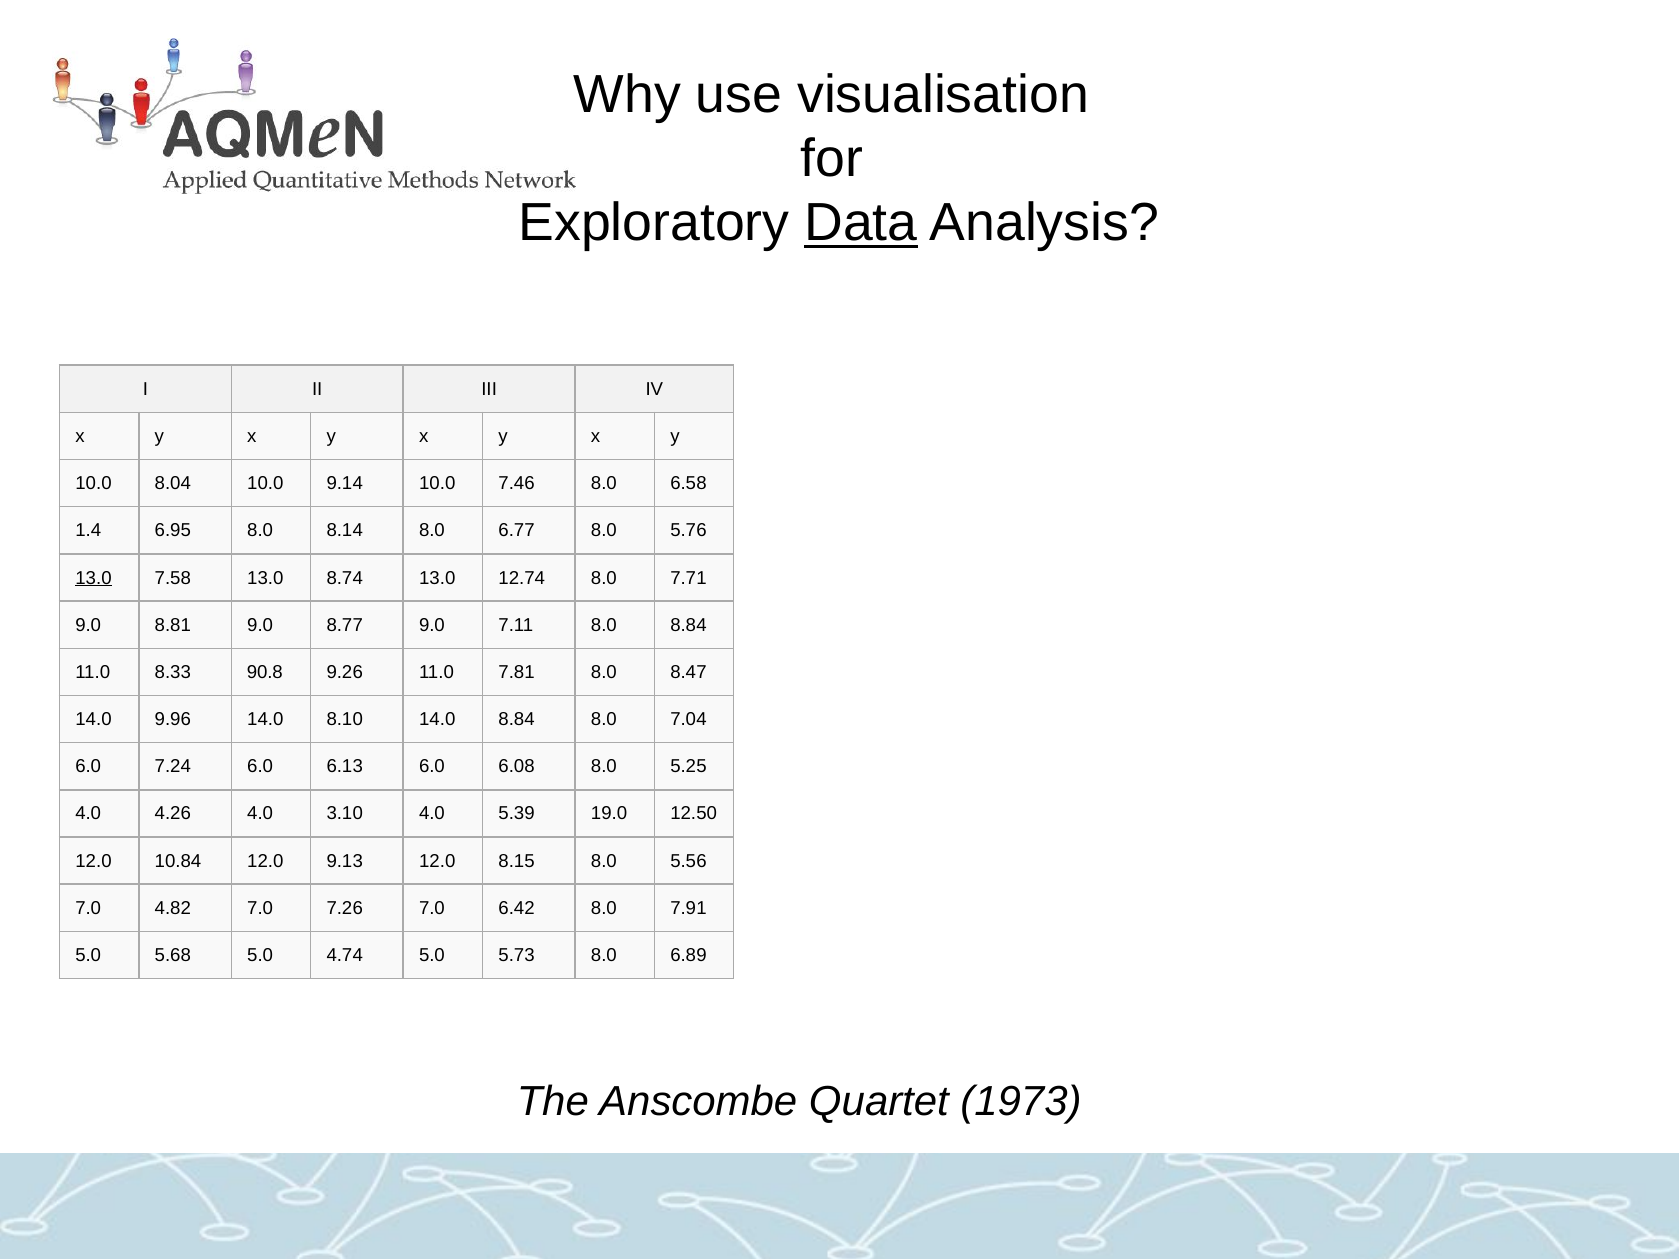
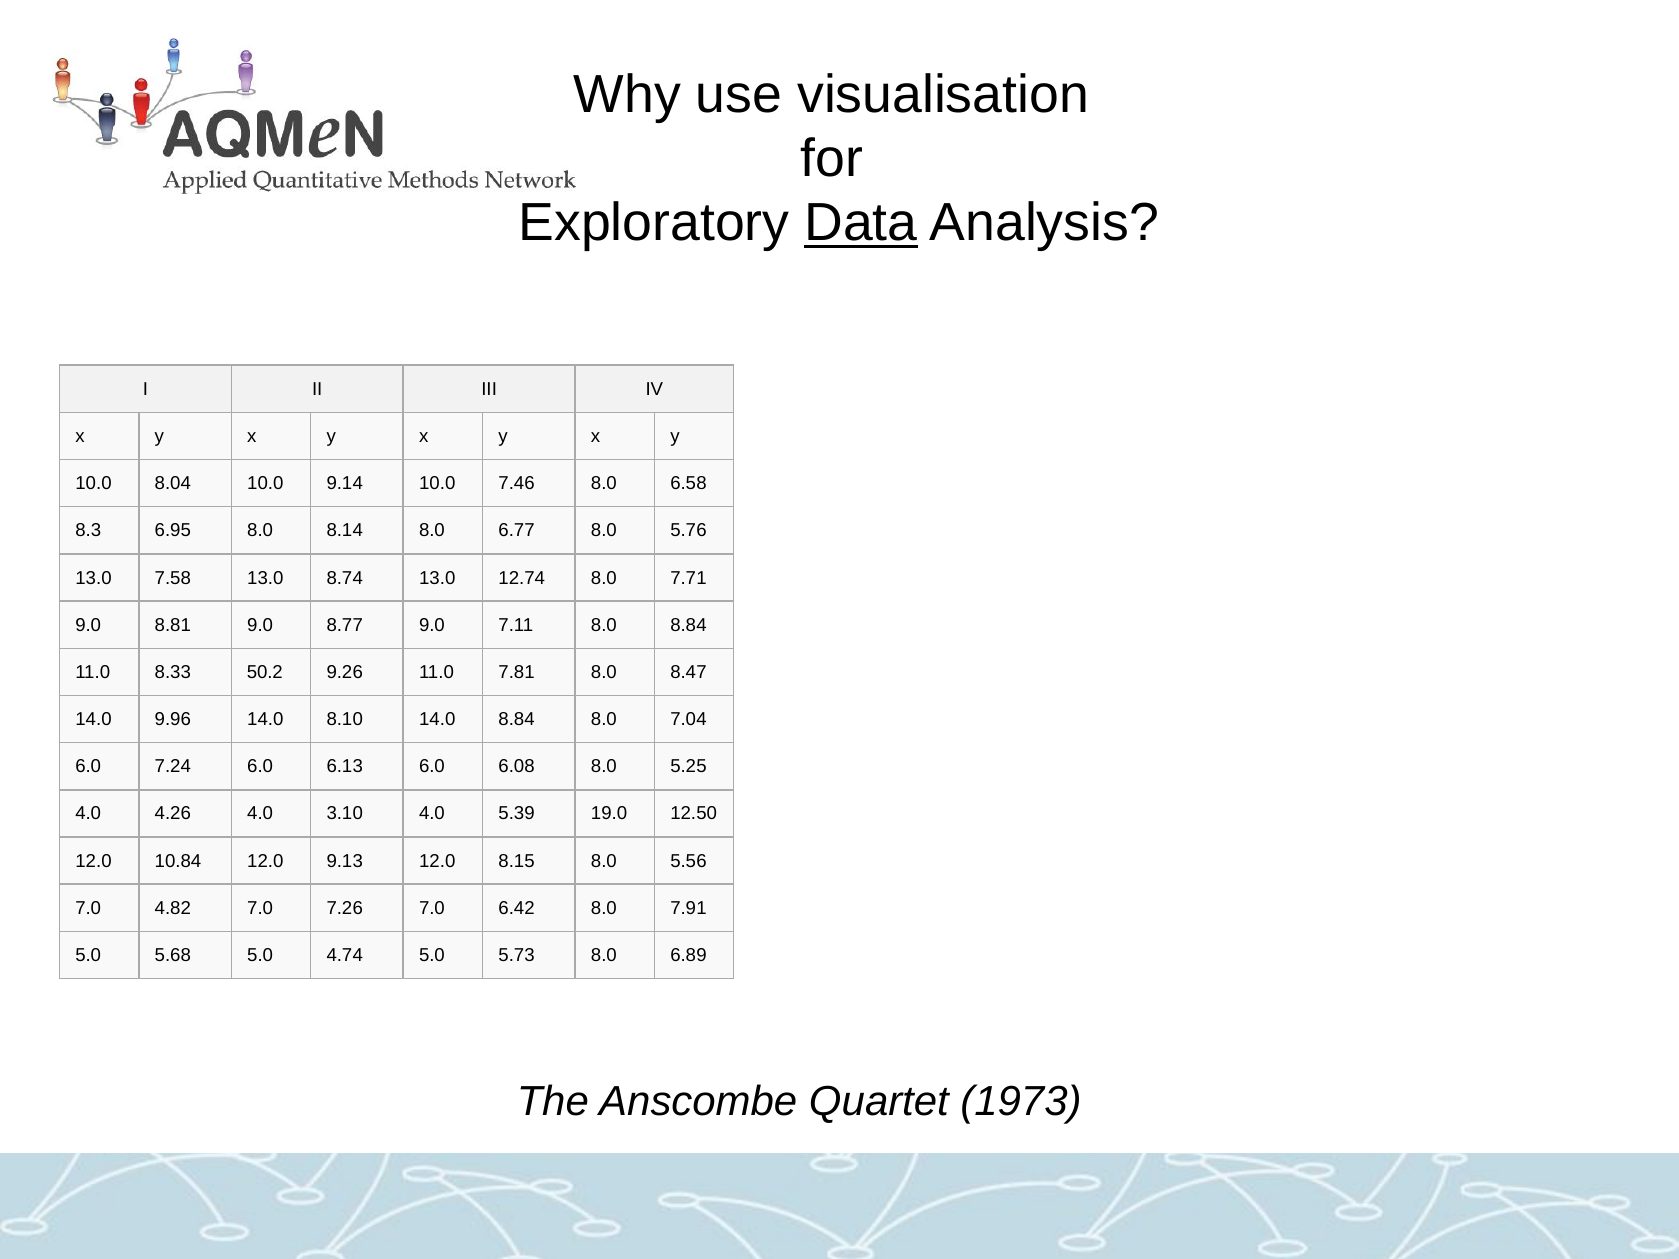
1.4: 1.4 -> 8.3 (88, 531)
13.0 underline: present -> none (94, 578)
90.8: 90.8 -> 50.2 (265, 672)
